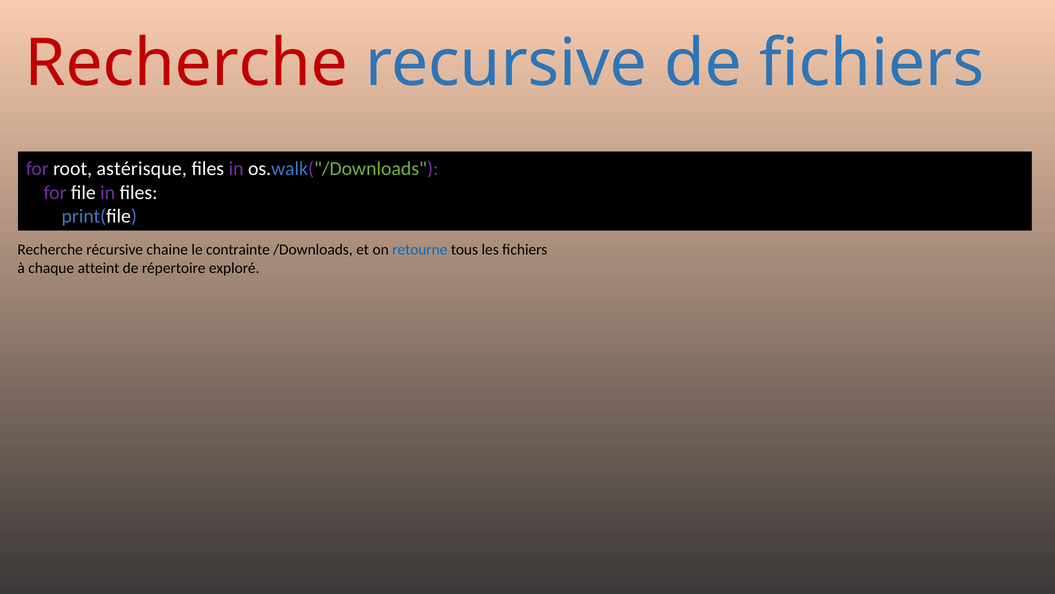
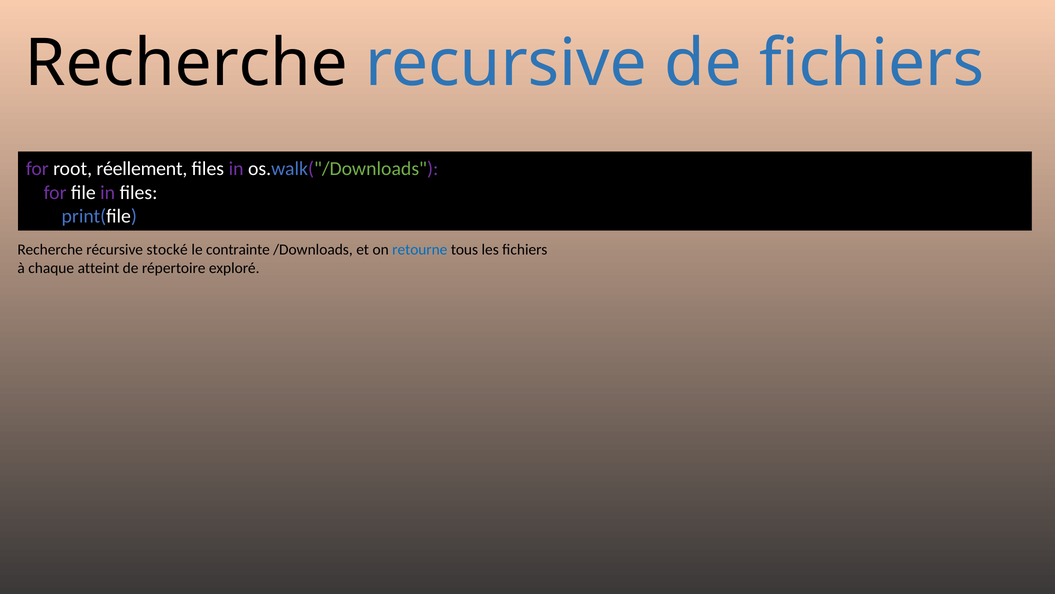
Recherche colour: red -> black (186, 63)
astérisque: astérisque -> réellement (142, 169)
chaine: chaine -> stocké (167, 249)
